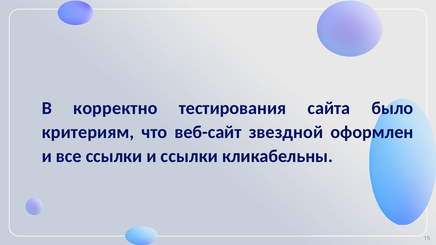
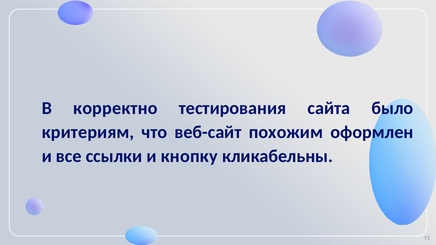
звездной: звездной -> похожим (286, 132)
и ссылки: ссылки -> кнопку (189, 156)
